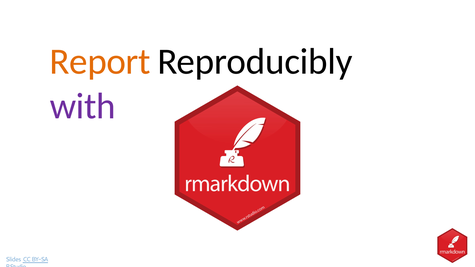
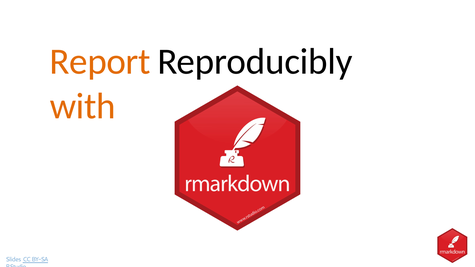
with colour: purple -> orange (83, 106)
